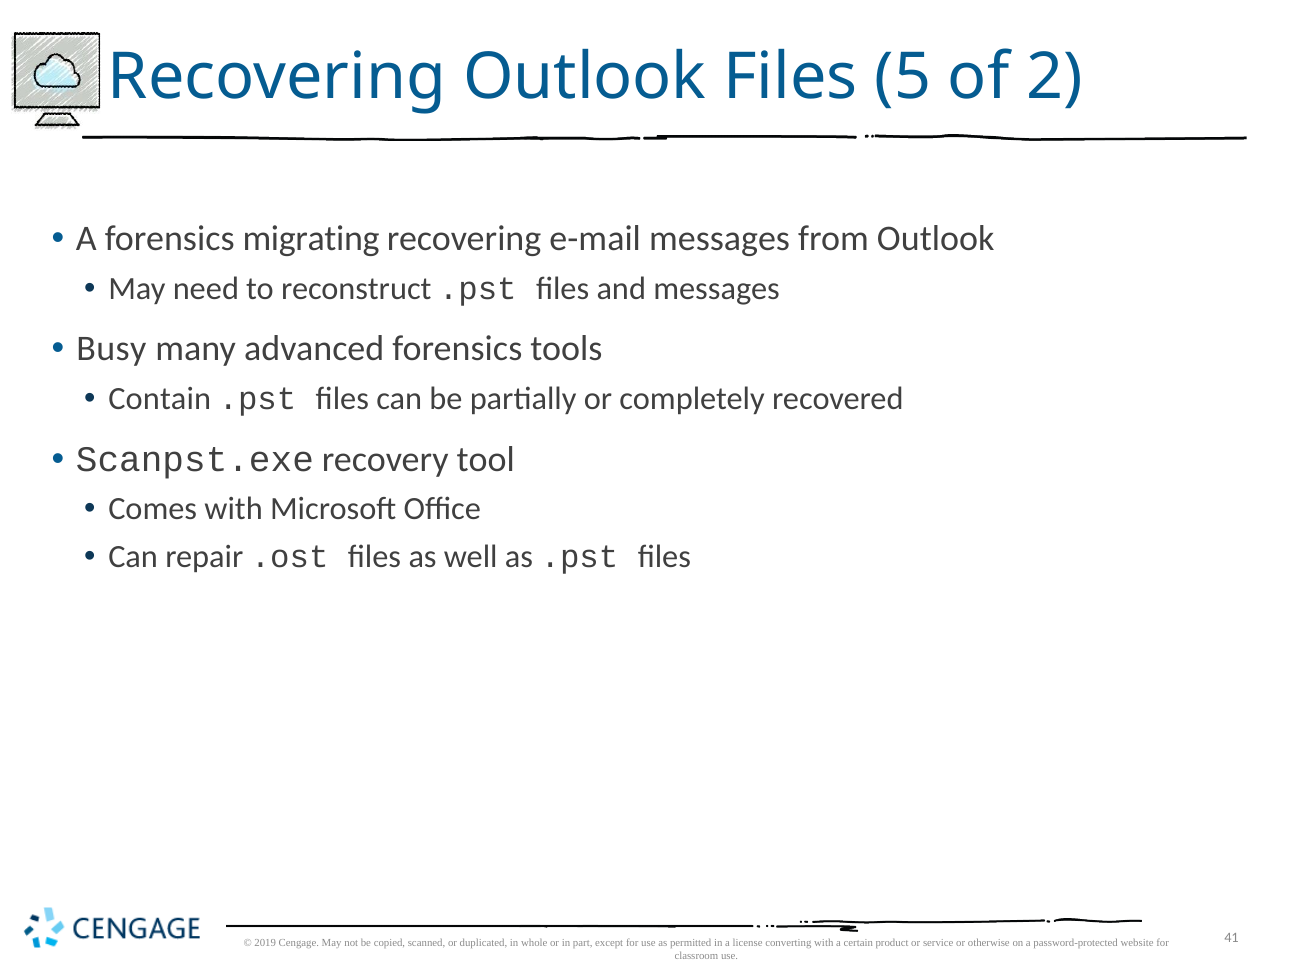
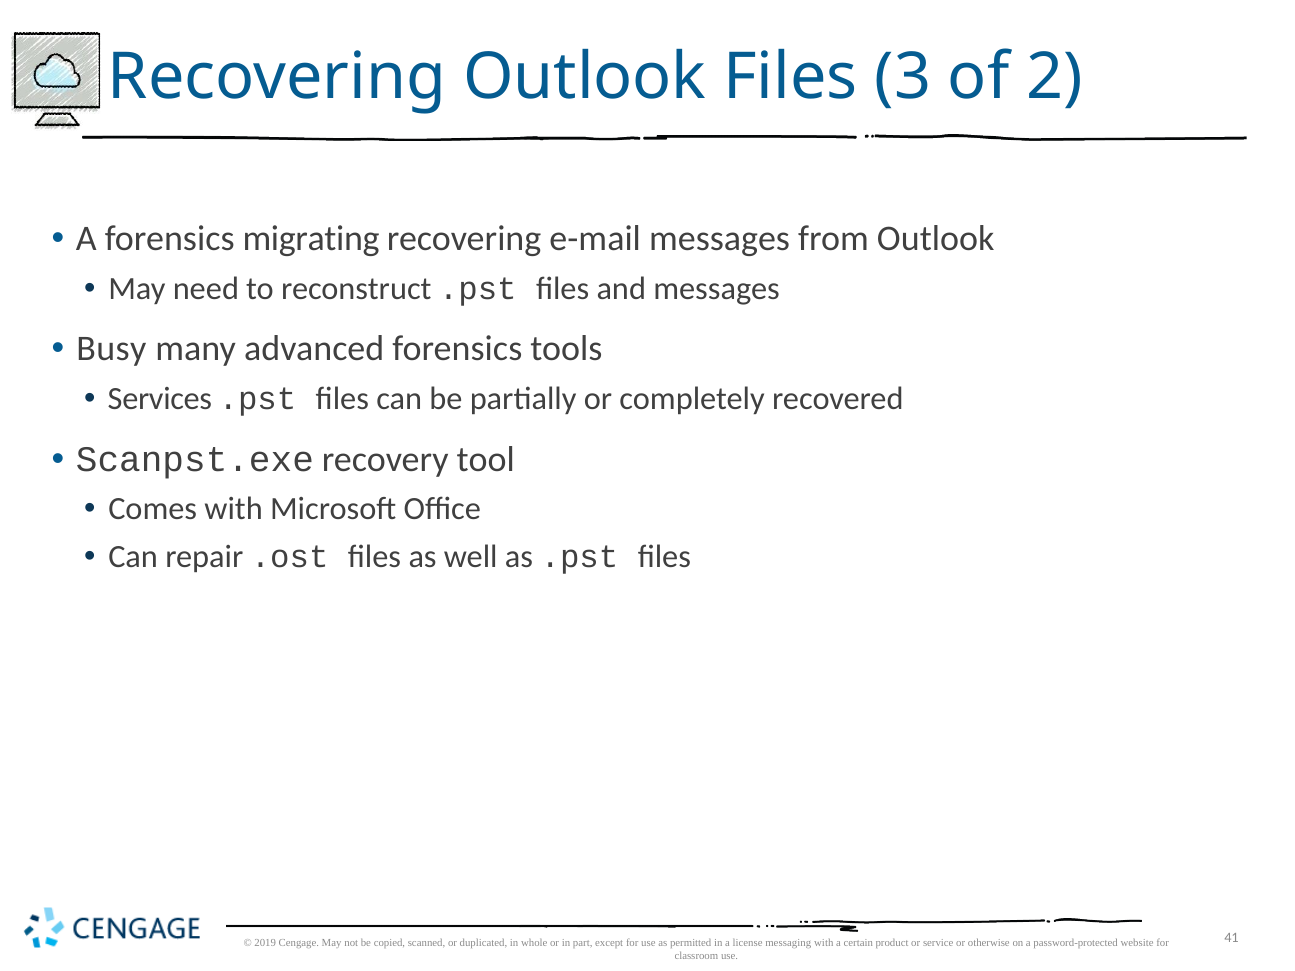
5: 5 -> 3 (903, 77)
Contain: Contain -> Services (160, 399)
converting: converting -> messaging (788, 943)
